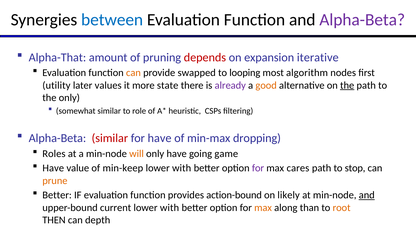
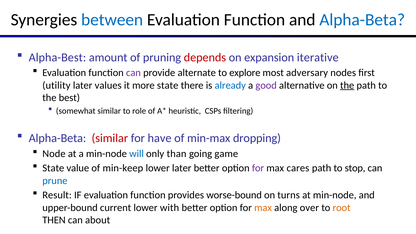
Alpha-Beta colour: purple -> blue (362, 20)
Alpha-That: Alpha-That -> Alpha-Best (57, 57)
can colour: orange -> purple (133, 73)
swapped: swapped -> alternate (197, 73)
looping: looping -> explore (245, 73)
algorithm: algorithm -> adversary (307, 73)
already colour: purple -> blue (230, 85)
good colour: orange -> purple (266, 85)
the only: only -> best (69, 98)
Roles: Roles -> Node (54, 154)
will colour: orange -> blue (137, 154)
only have: have -> than (177, 154)
Have: Have -> State (53, 168)
with: with -> later (182, 168)
prune colour: orange -> blue (55, 181)
Better: Better -> Result (57, 195)
action-bound: action-bound -> worse-bound (234, 195)
likely: likely -> turns (289, 195)
and underline: present -> none (367, 195)
than: than -> over (309, 208)
depth: depth -> about (98, 220)
